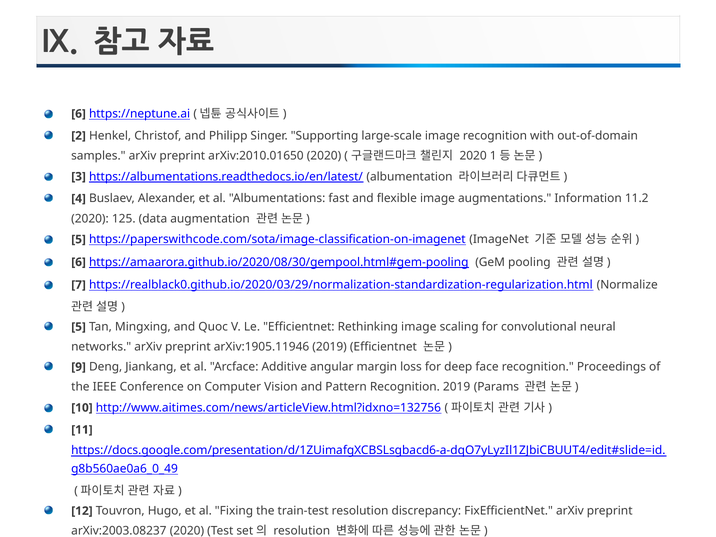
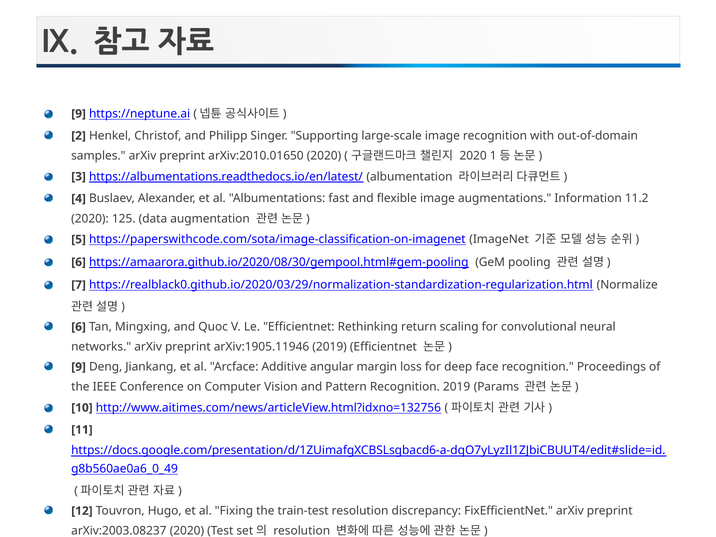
6: 6 -> 9 (79, 114)
5: 5 -> 6 (79, 327)
Rethinking image: image -> return (419, 327)
